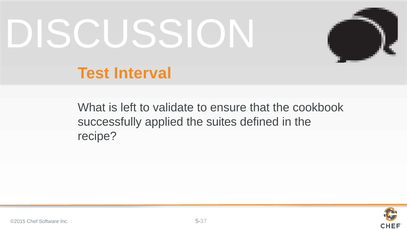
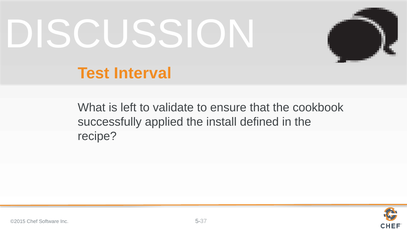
suites: suites -> install (221, 122)
